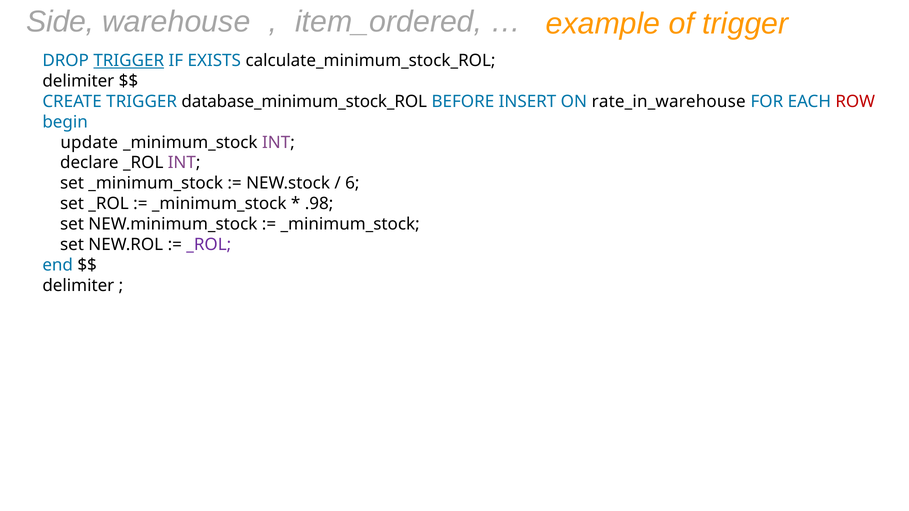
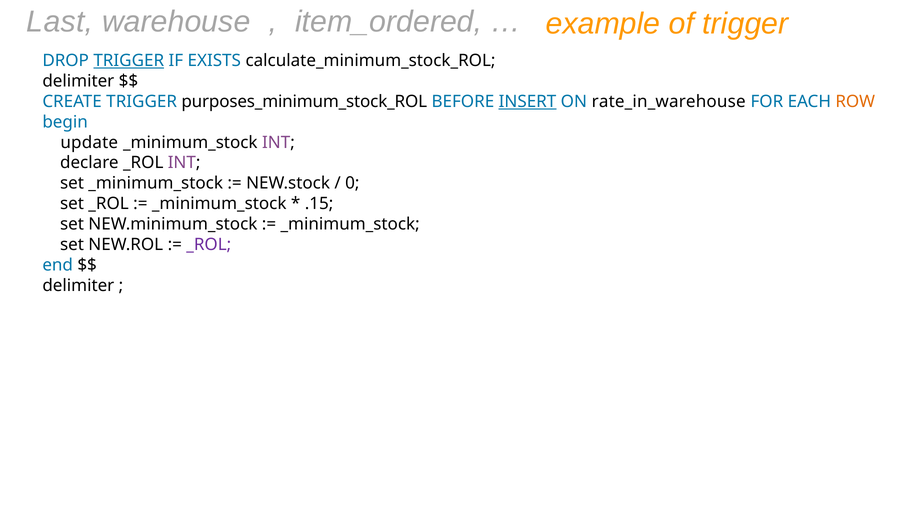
Side: Side -> Last (60, 22)
database_minimum_stock_ROL: database_minimum_stock_ROL -> purposes_minimum_stock_ROL (304, 102)
INSERT underline: none -> present (527, 102)
ROW colour: red -> orange (855, 102)
6: 6 -> 0 (352, 183)
.98: .98 -> .15 (319, 204)
